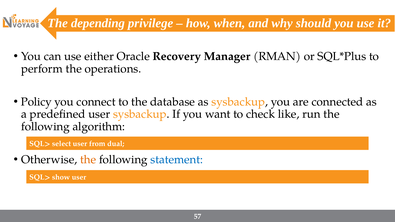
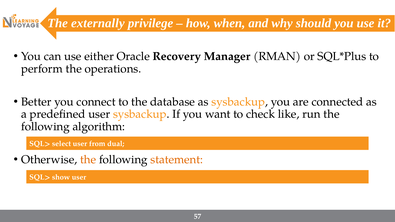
depending: depending -> externally (98, 23)
Policy: Policy -> Better (36, 102)
statement colour: blue -> orange (177, 160)
